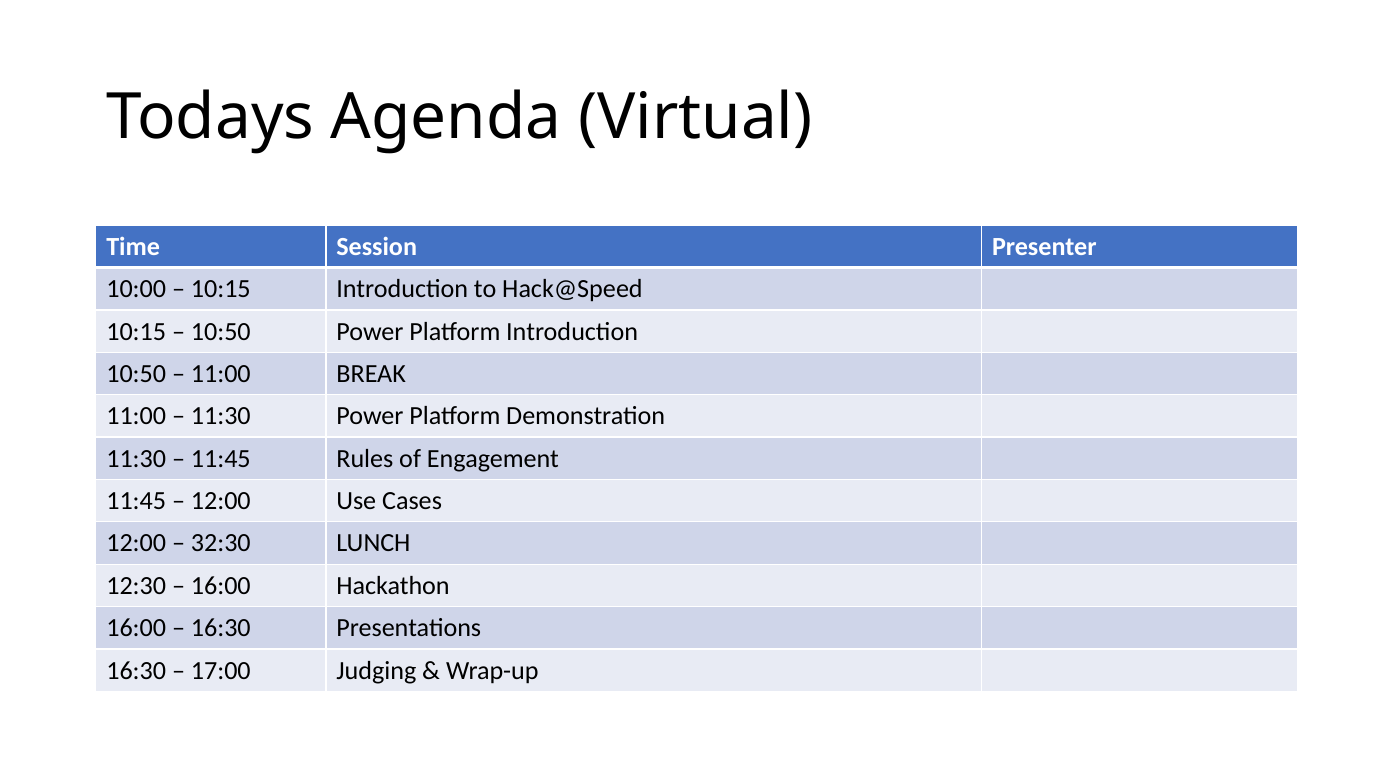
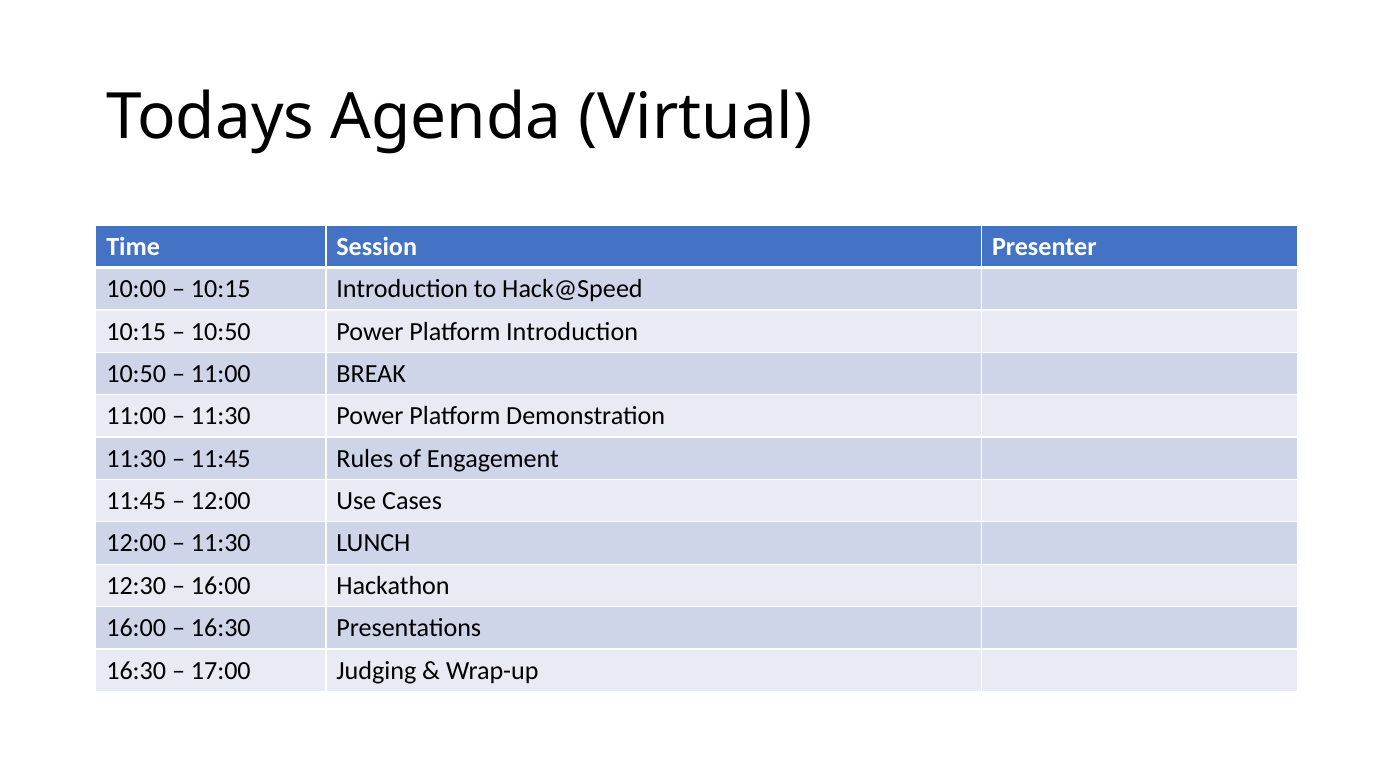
32:30: 32:30 -> 11:30 (221, 543)
